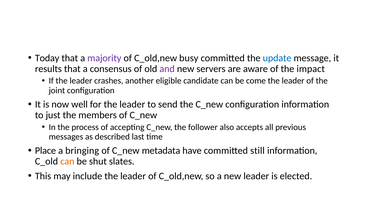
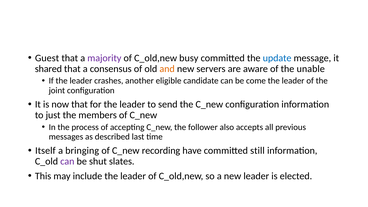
Today: Today -> Guest (47, 58)
results: results -> shared (48, 69)
and colour: purple -> orange (167, 69)
impact: impact -> unable (311, 69)
now well: well -> that (80, 104)
Place: Place -> Itself (45, 151)
metadata: metadata -> recording (161, 151)
can colour: orange -> purple (67, 161)
